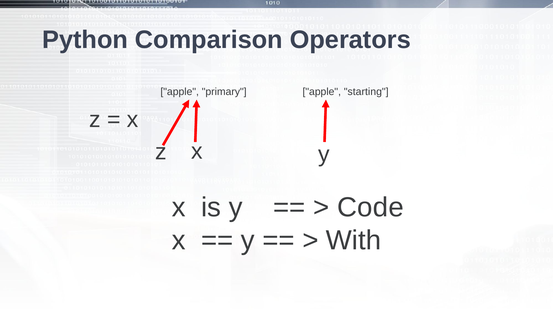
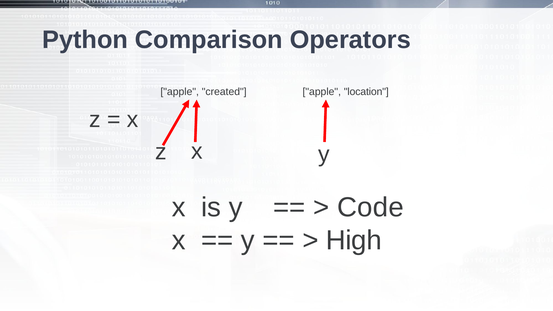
primary: primary -> created (224, 92)
starting: starting -> location (366, 92)
With: With -> High (354, 241)
